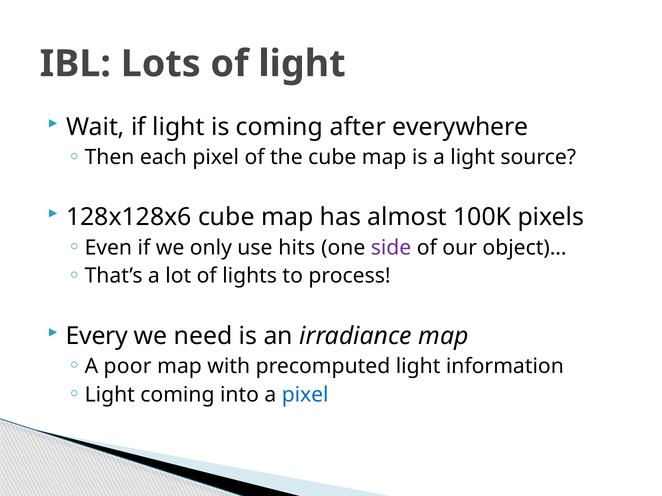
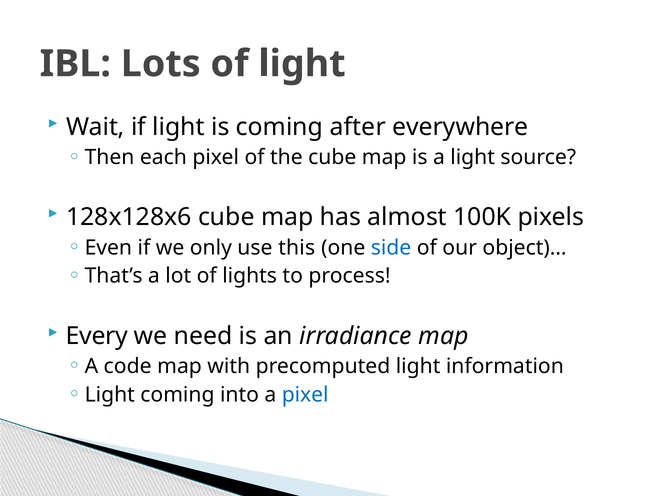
hits: hits -> this (297, 248)
side colour: purple -> blue (391, 248)
poor: poor -> code (128, 367)
